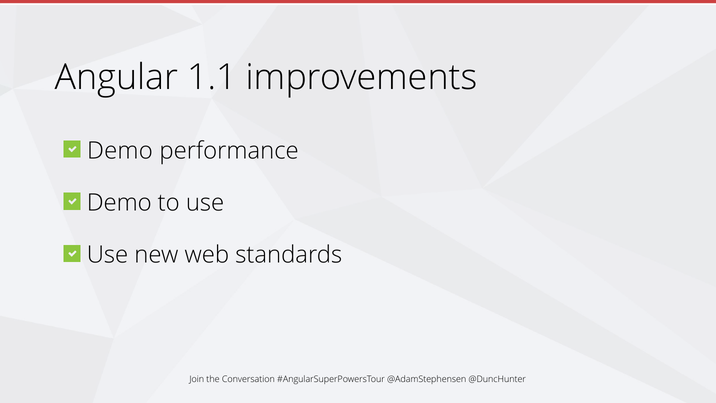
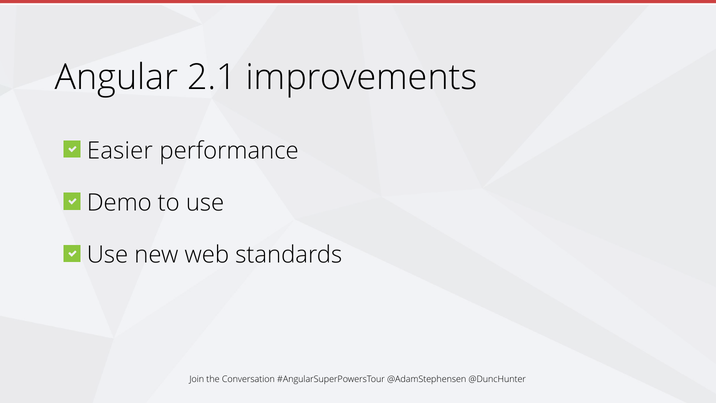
1.1: 1.1 -> 2.1 (212, 77)
Demo: Demo -> Easier (120, 151)
